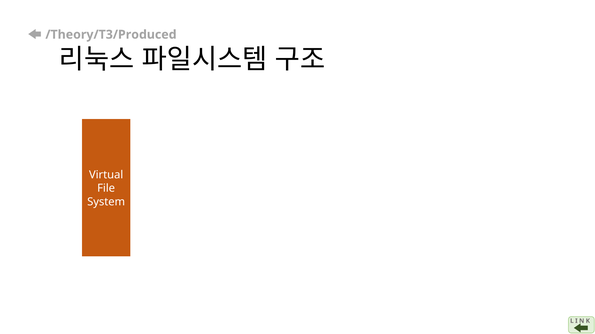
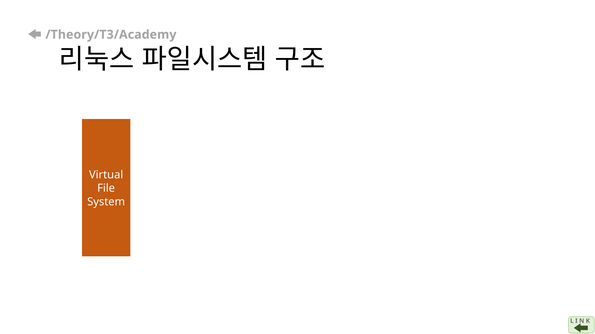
/Theory/T3/Produced: /Theory/T3/Produced -> /Theory/T3/Academy (111, 35)
